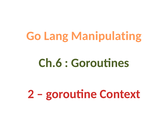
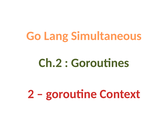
Manipulating: Manipulating -> Simultaneous (106, 36)
Ch.6: Ch.6 -> Ch.2 (50, 63)
